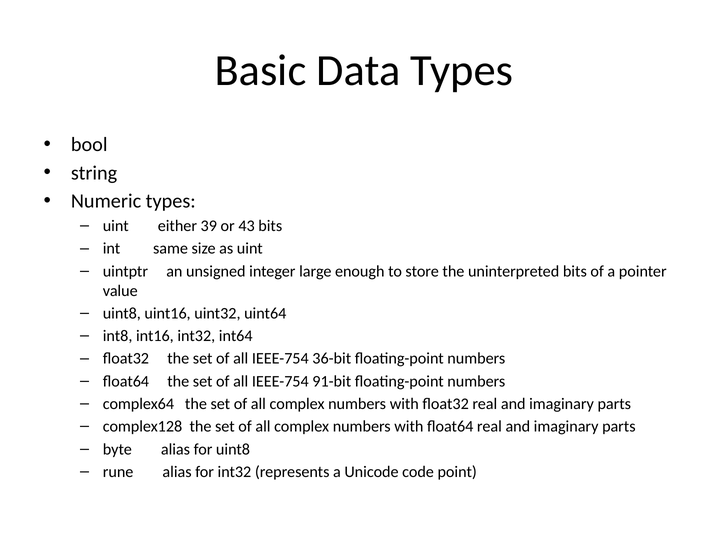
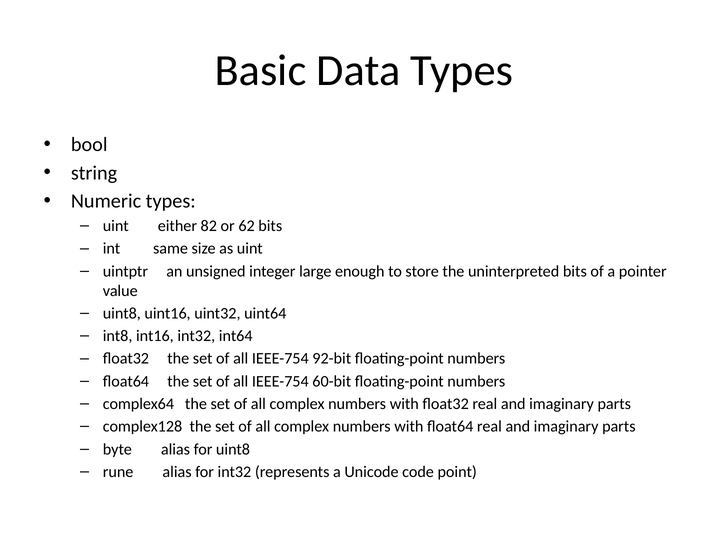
39: 39 -> 82 (209, 226)
43: 43 -> 62 (247, 226)
36-bit: 36-bit -> 92-bit (332, 359)
91-bit: 91-bit -> 60-bit (332, 381)
